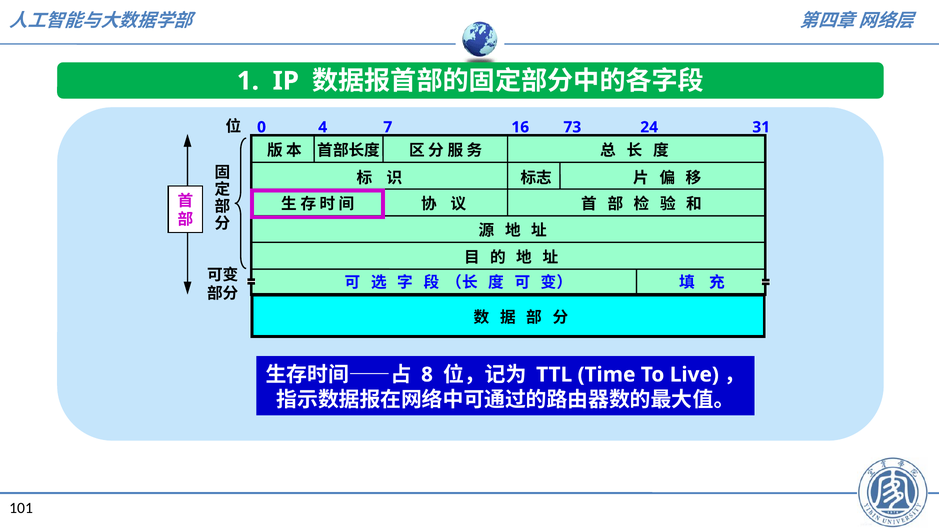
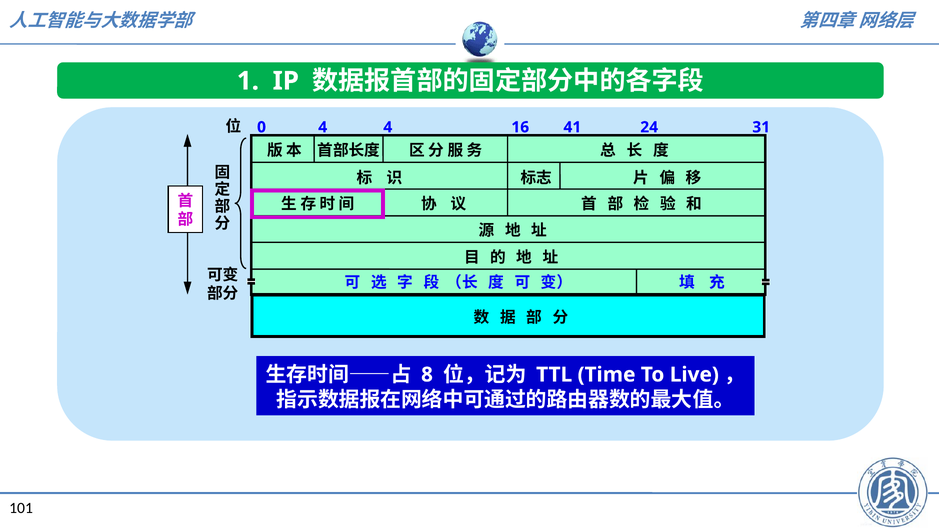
4 7: 7 -> 4 (388, 127)
73: 73 -> 41 (572, 127)
